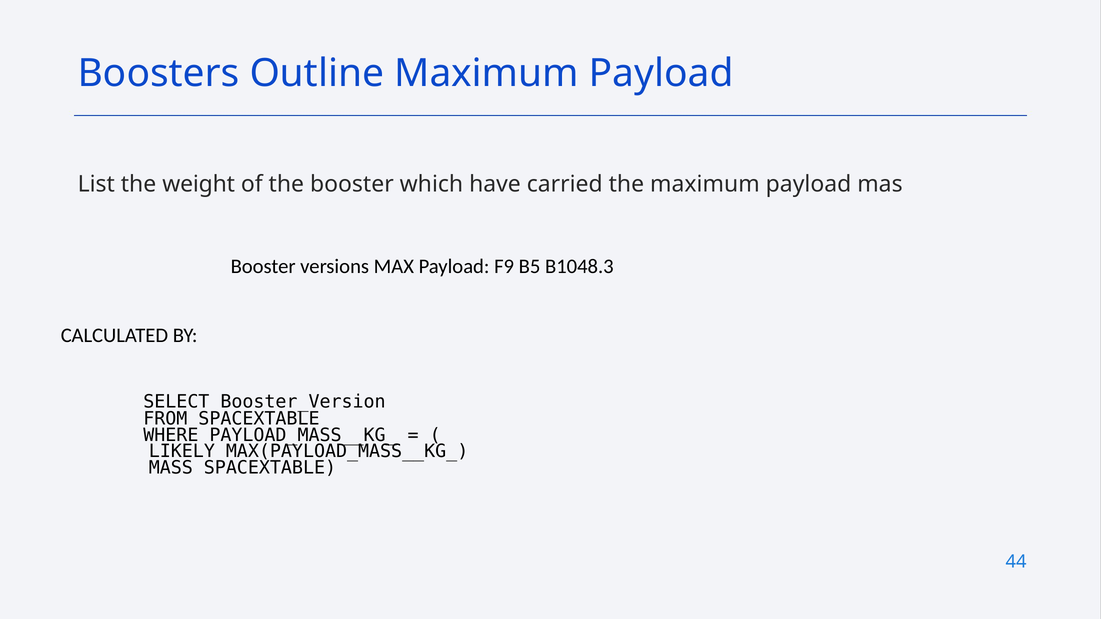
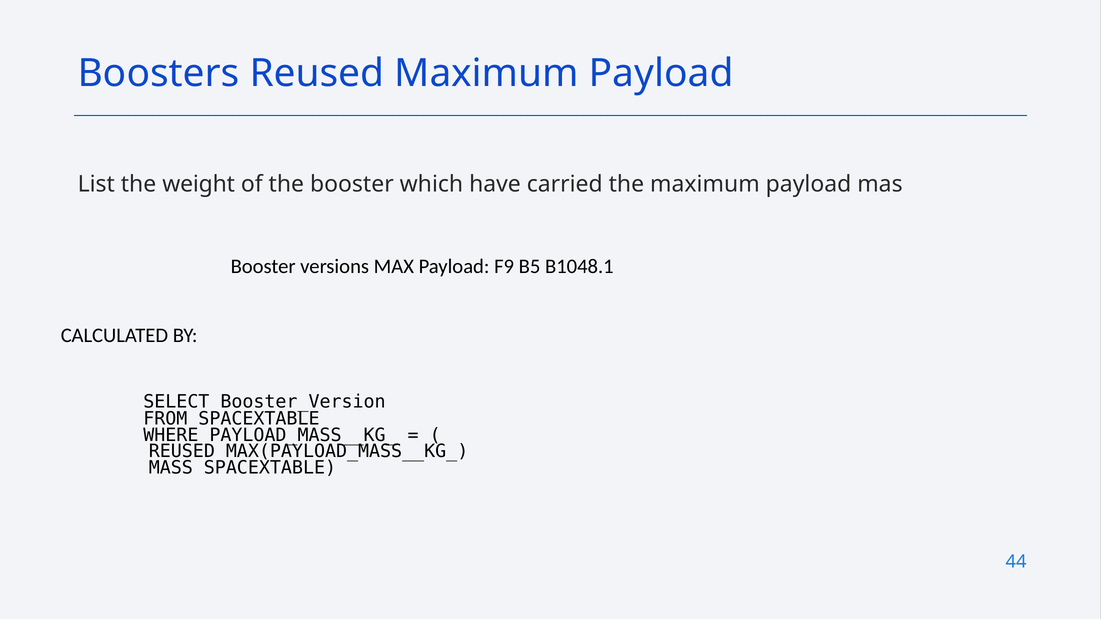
Boosters Outline: Outline -> Reused (317, 74)
B1048.3: B1048.3 -> B1048.1 (579, 266)
LIKELY: LIKELY -> REUSED (182, 452)
